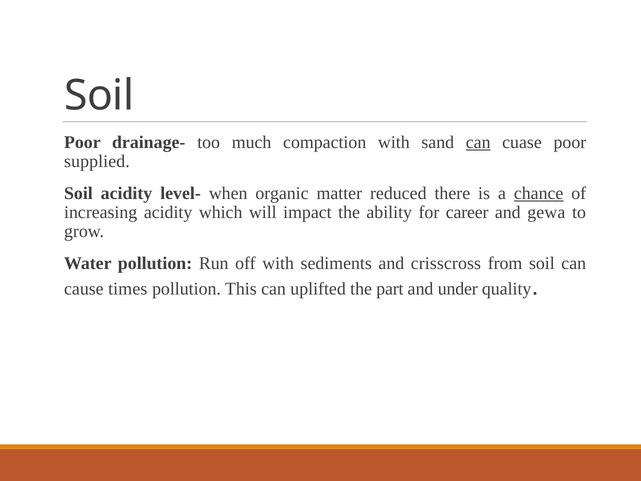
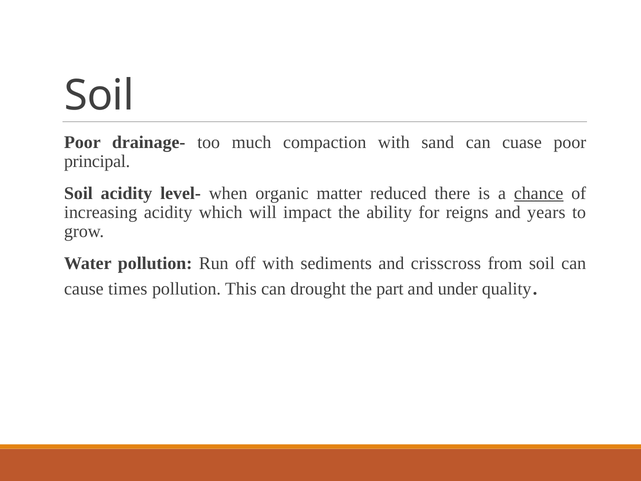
can underline: present -> none (478, 142)
supplied: supplied -> principal (97, 161)
career: career -> reigns (467, 212)
gewa: gewa -> years (546, 212)
uplifted: uplifted -> drought (318, 289)
